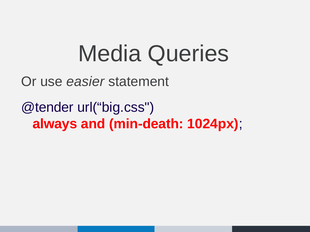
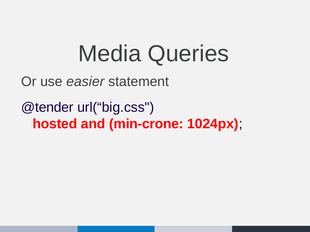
always: always -> hosted (55, 124)
min-death: min-death -> min-crone (146, 124)
